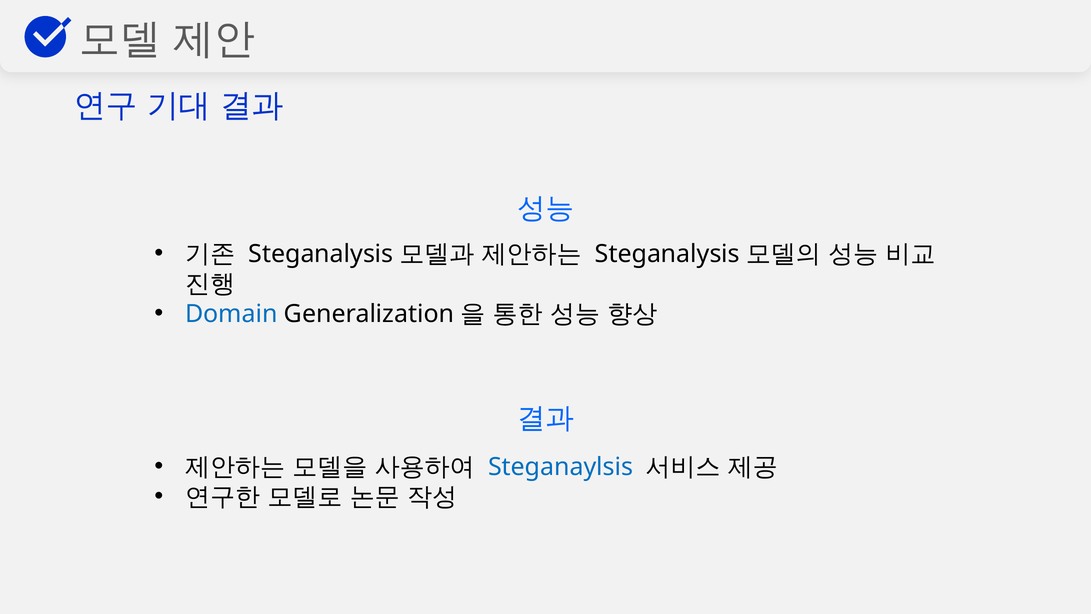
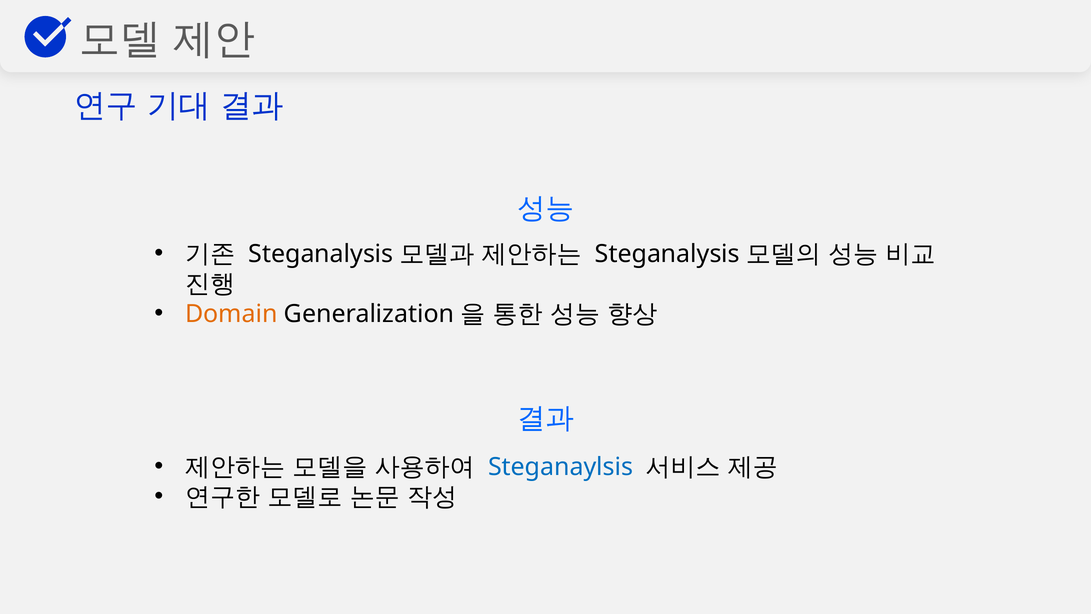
Domain colour: blue -> orange (231, 314)
